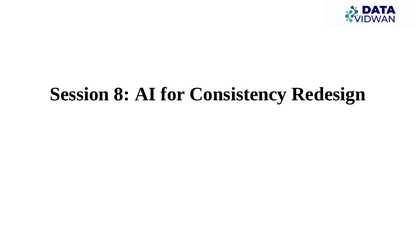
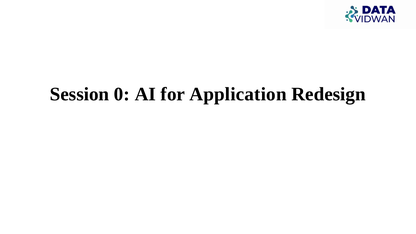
8: 8 -> 0 (122, 94)
Consistency: Consistency -> Application (238, 94)
